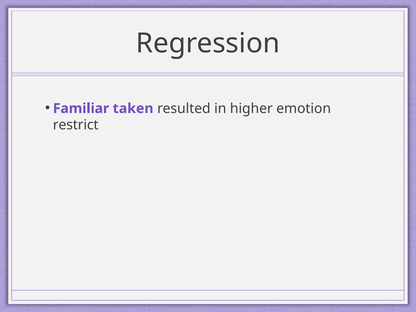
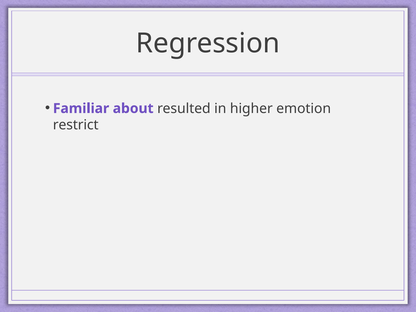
taken: taken -> about (133, 108)
